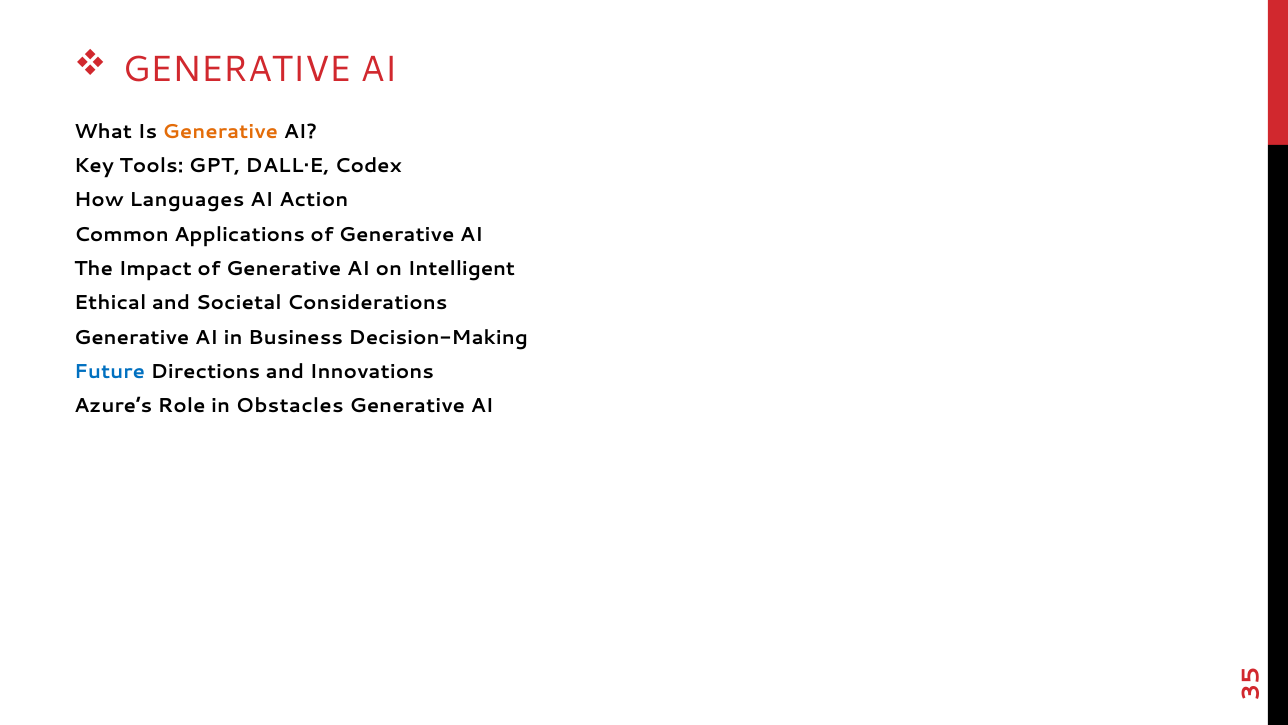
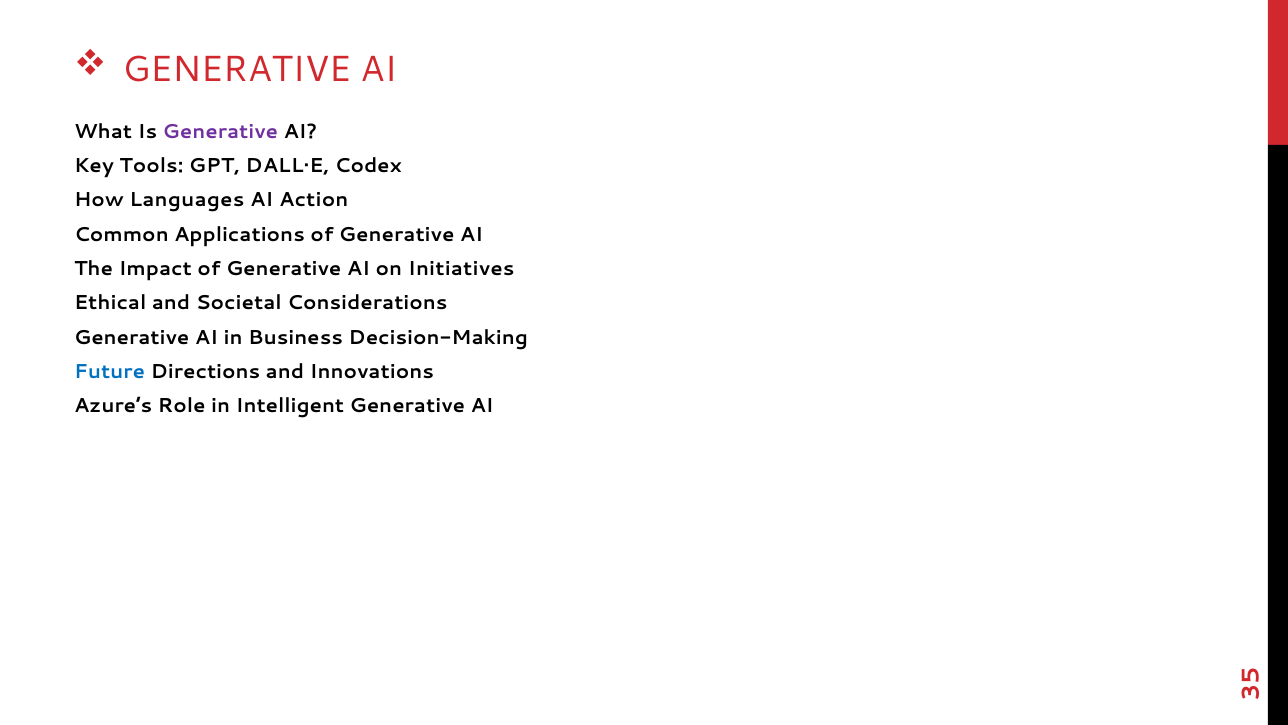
Generative colour: orange -> purple (220, 132)
Intelligent: Intelligent -> Initiatives (461, 269)
Obstacles: Obstacles -> Intelligent (290, 406)
